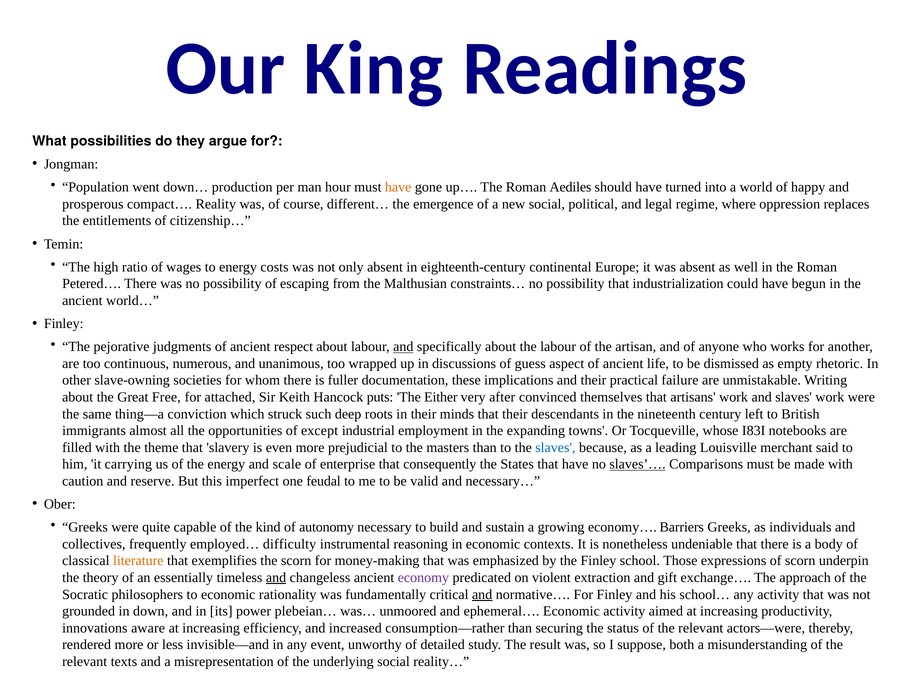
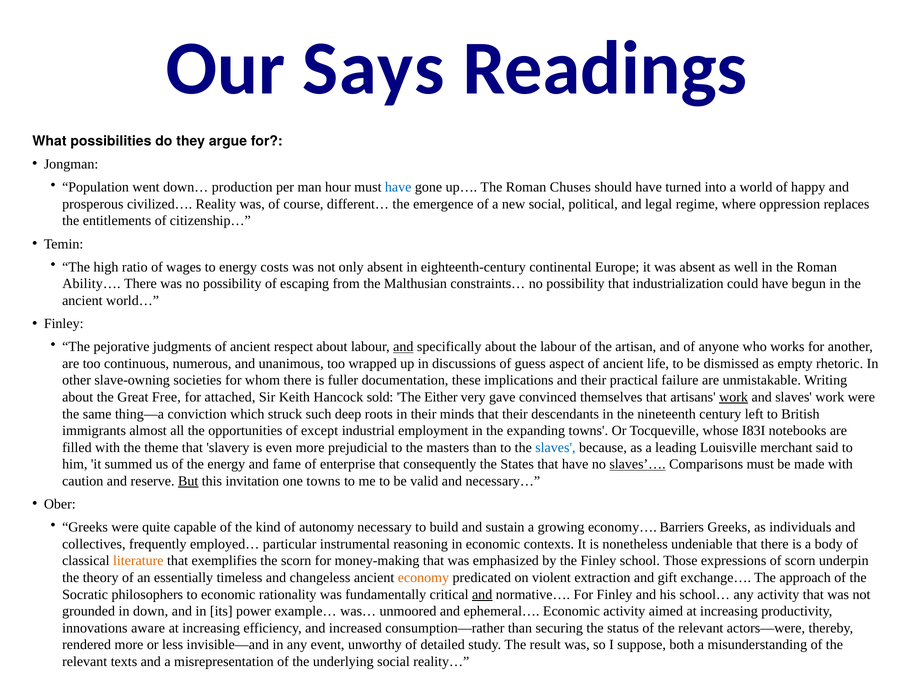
King: King -> Says (373, 69)
have colour: orange -> blue (398, 187)
Aediles: Aediles -> Chuses (570, 187)
compact…: compact… -> civilized… (160, 204)
Petered…: Petered… -> Ability… (91, 284)
puts: puts -> sold (380, 397)
after: after -> gave (502, 397)
work underline: none -> present (734, 397)
carrying: carrying -> summed (128, 464)
scale: scale -> fame (287, 464)
But underline: none -> present (188, 481)
imperfect: imperfect -> invitation (252, 481)
one feudal: feudal -> towns (323, 481)
difficulty: difficulty -> particular (290, 544)
and underline: present -> none (276, 578)
economy colour: purple -> orange (423, 578)
plebeian…: plebeian… -> example… (306, 611)
